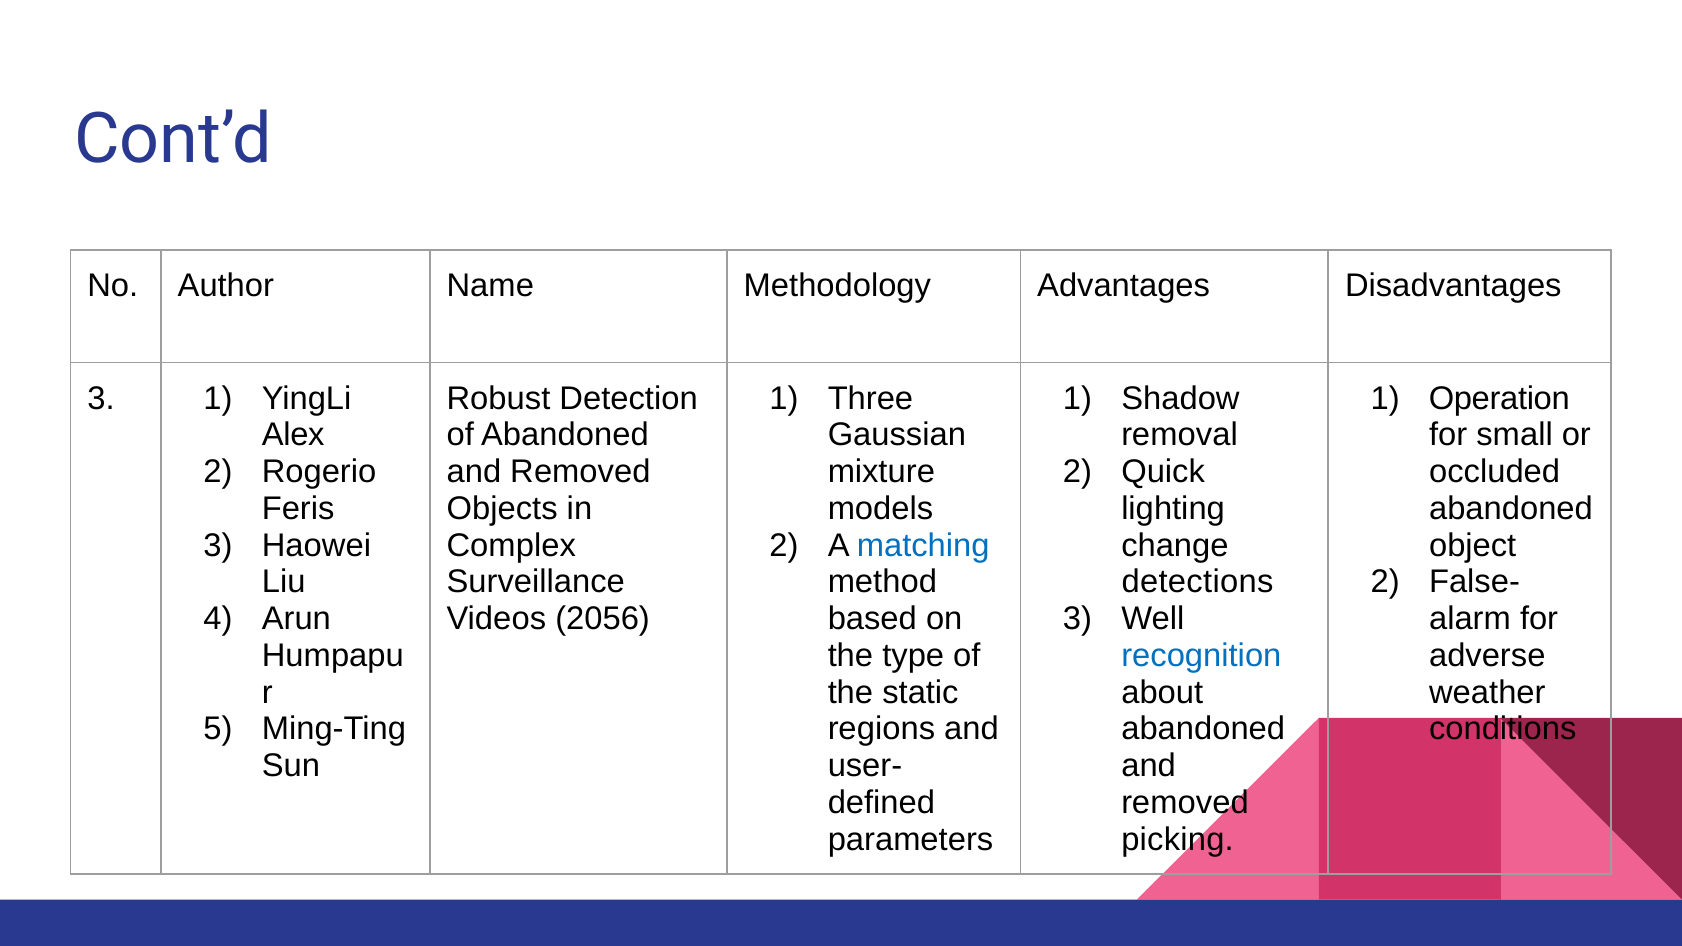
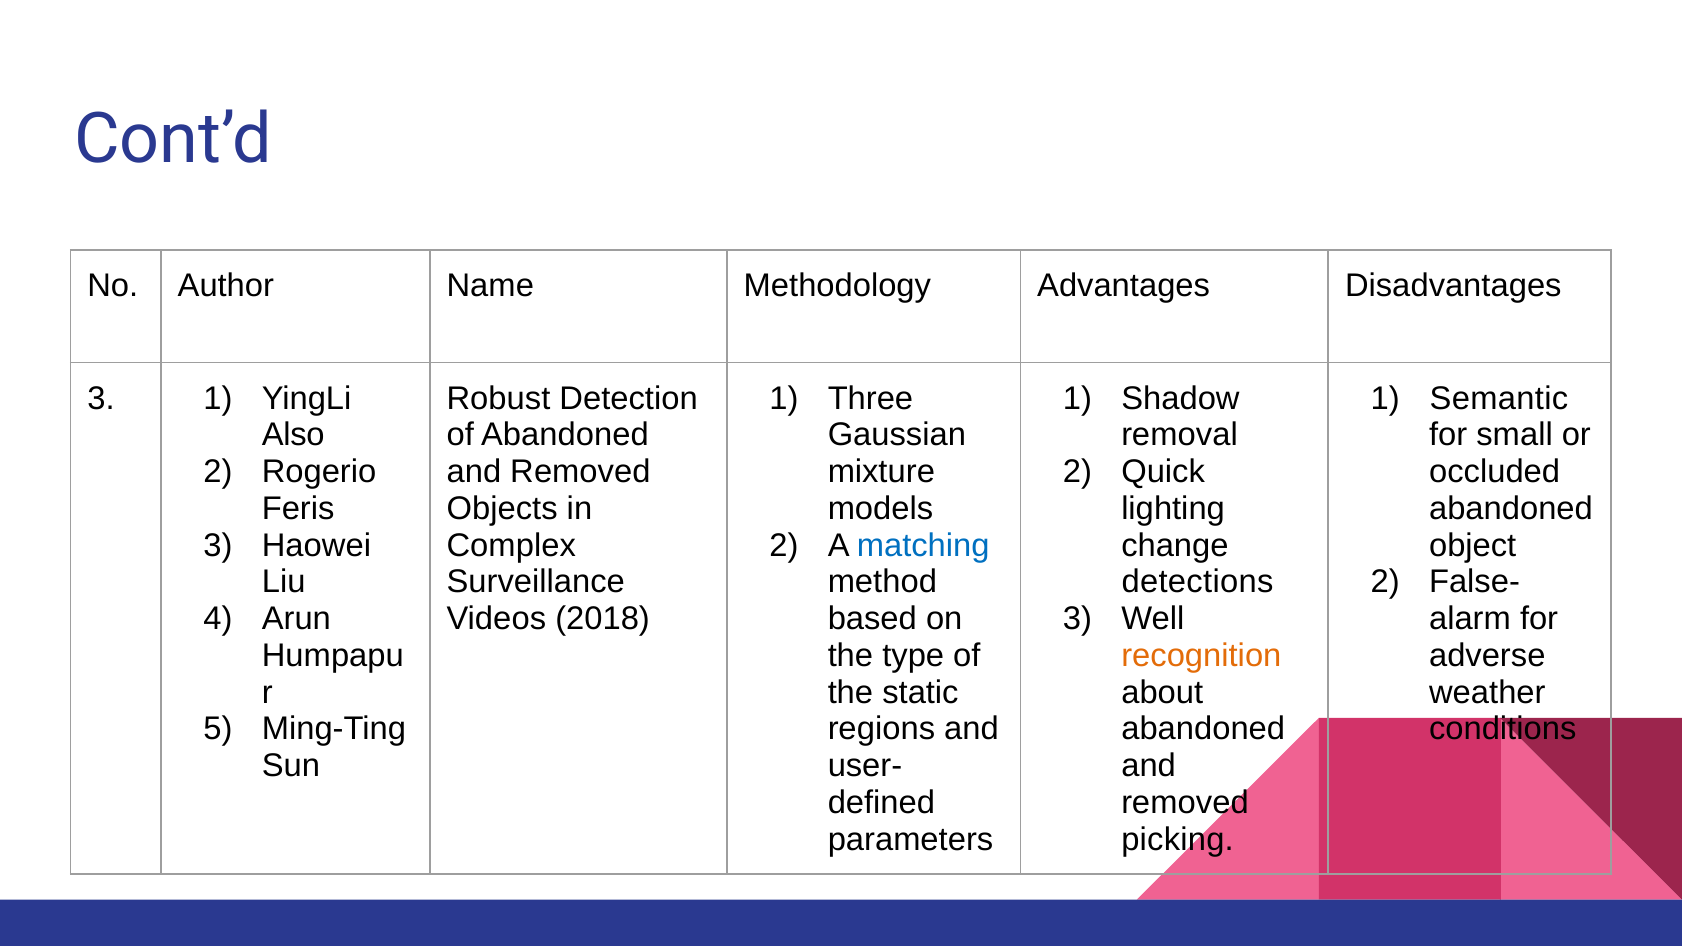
Operation: Operation -> Semantic (1499, 398)
Alex: Alex -> Also (293, 435)
2056: 2056 -> 2018 (603, 619)
recognition colour: blue -> orange (1201, 656)
